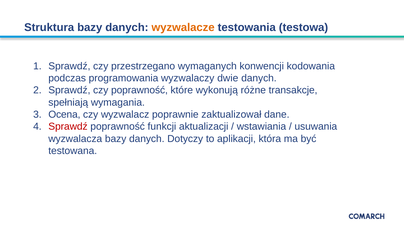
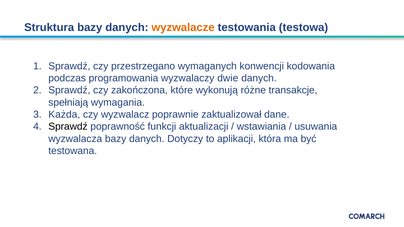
czy poprawność: poprawność -> zakończona (139, 90)
Ocena: Ocena -> Każda (64, 115)
Sprawdź colour: red -> black (68, 127)
